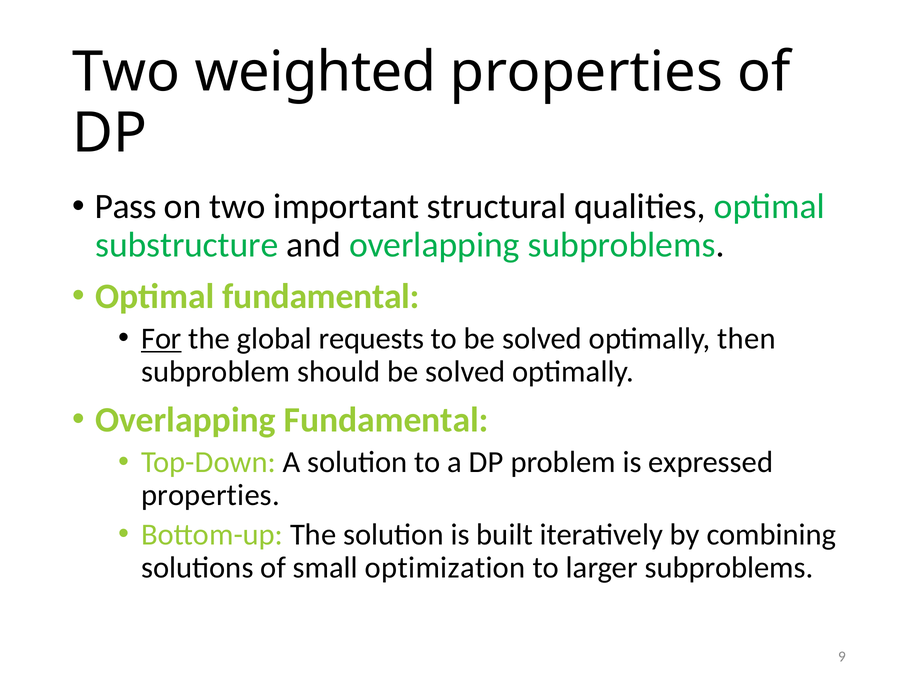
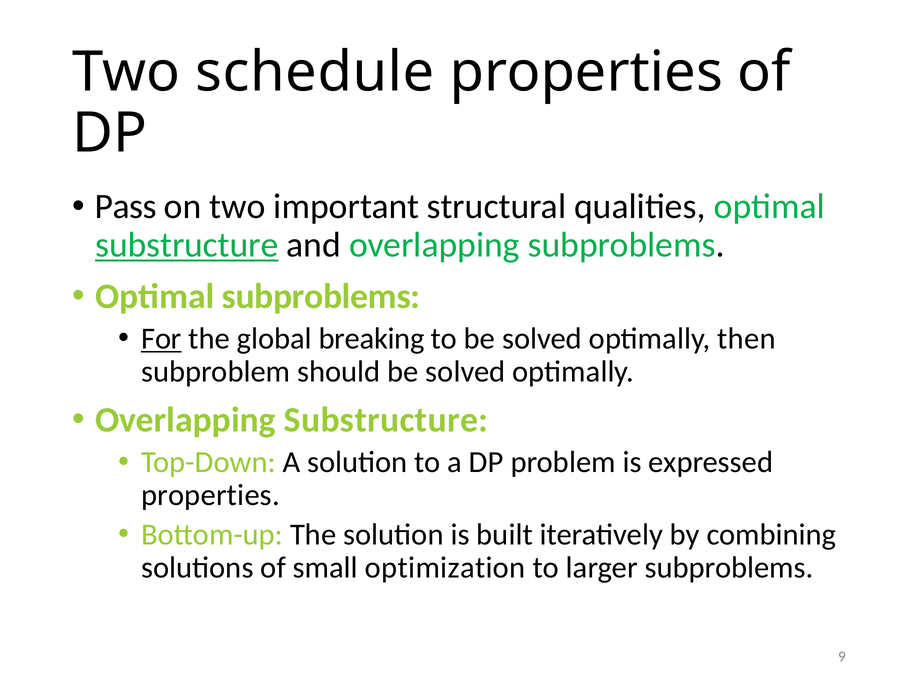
weighted: weighted -> schedule (315, 73)
substructure underline: none -> present (187, 245)
Optimal fundamental: fundamental -> subproblems (321, 297)
requests: requests -> breaking (372, 339)
Overlapping Fundamental: Fundamental -> Substructure (386, 420)
